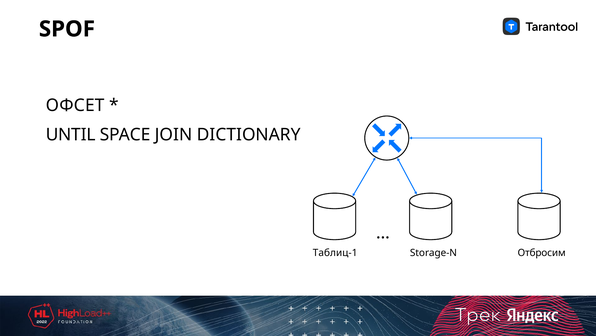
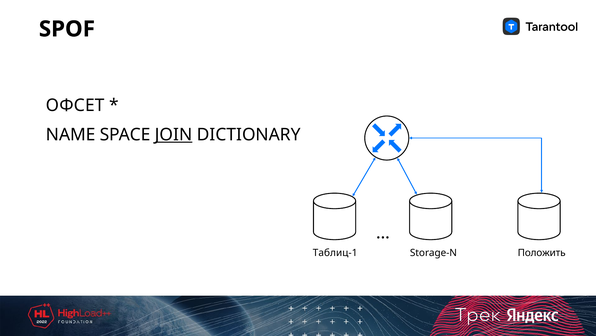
UNTIL: UNTIL -> NAME (71, 135)
JOIN underline: none -> present (174, 135)
Отбросим: Отбросим -> Положить (542, 253)
